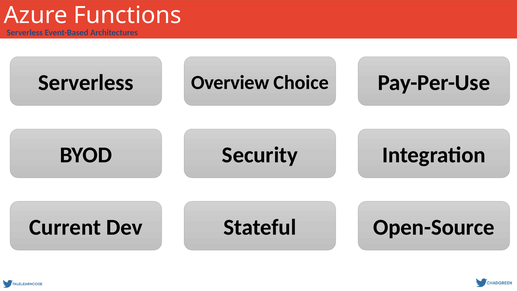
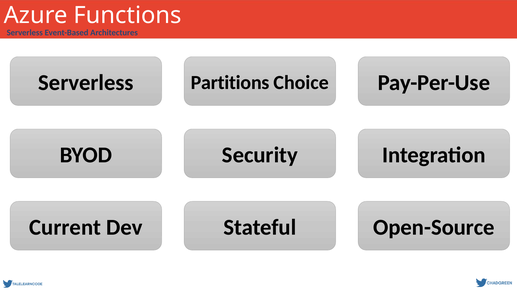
Overview: Overview -> Partitions (230, 82)
